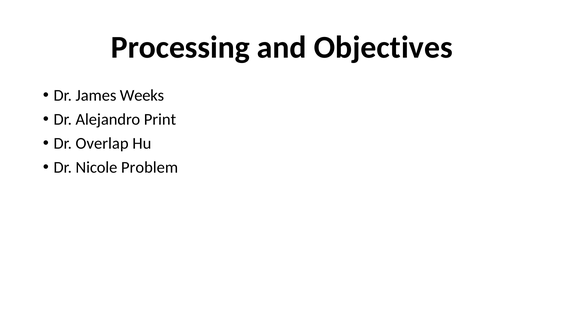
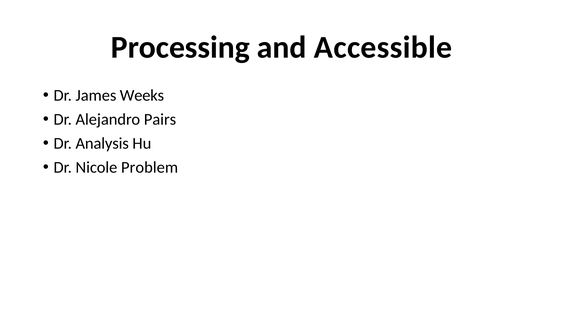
Objectives: Objectives -> Accessible (383, 48)
Print: Print -> Pairs (160, 120)
Overlap: Overlap -> Analysis (102, 144)
